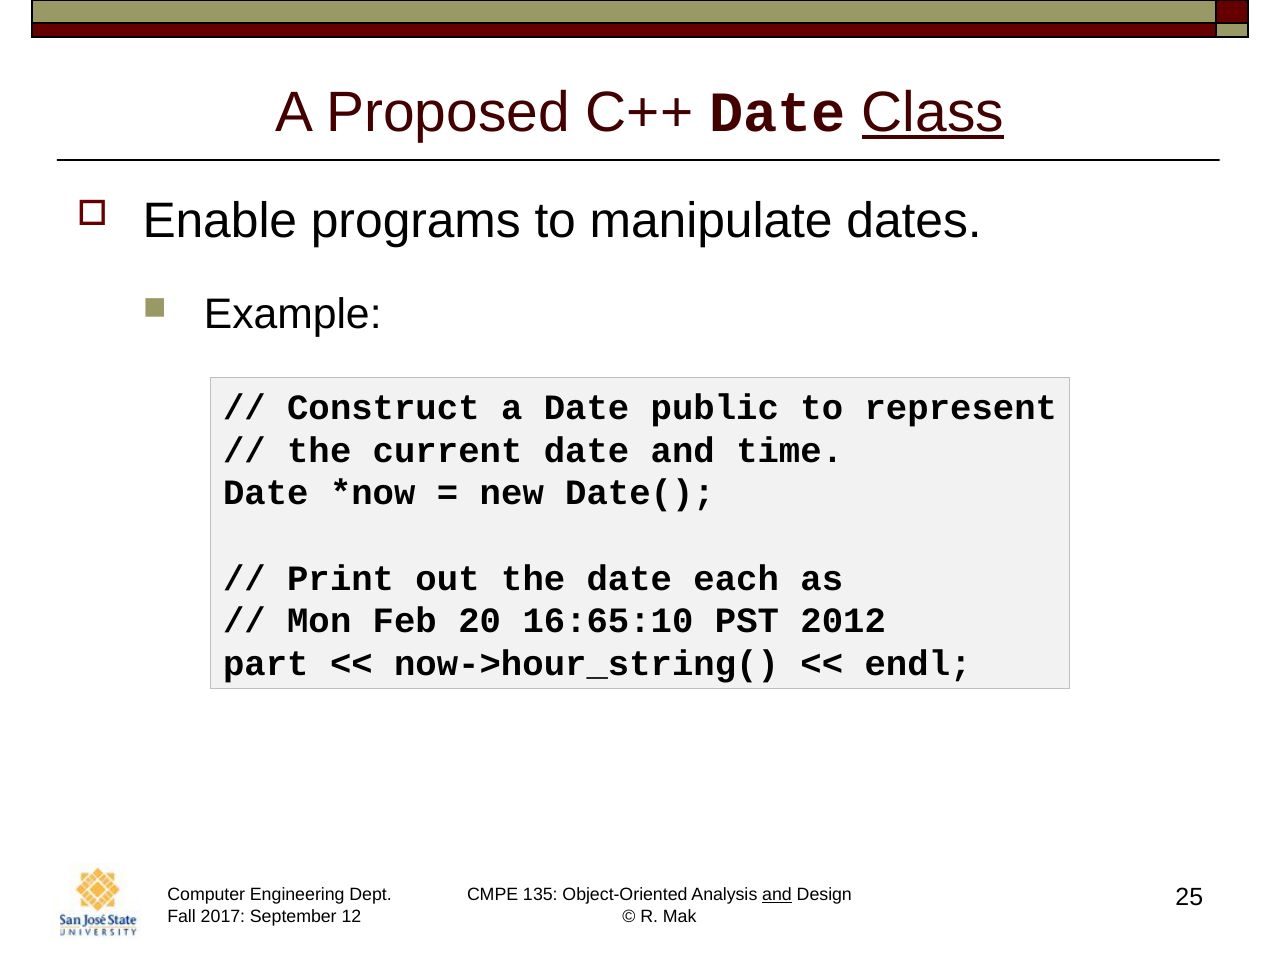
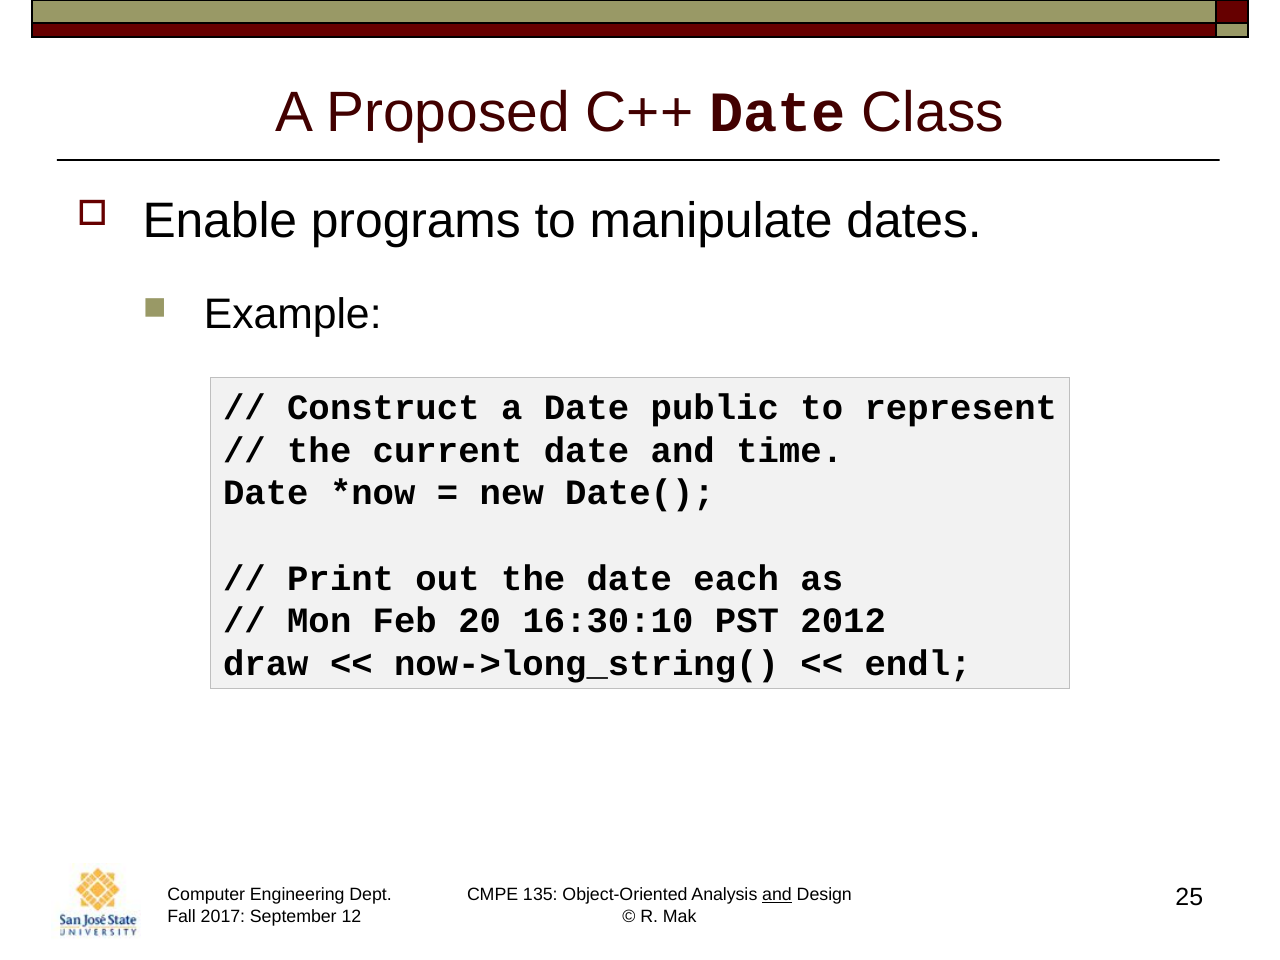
Class underline: present -> none (933, 113)
16:65:10: 16:65:10 -> 16:30:10 (608, 621)
part: part -> draw (266, 664)
now->hour_string(: now->hour_string( -> now->long_string( (587, 664)
